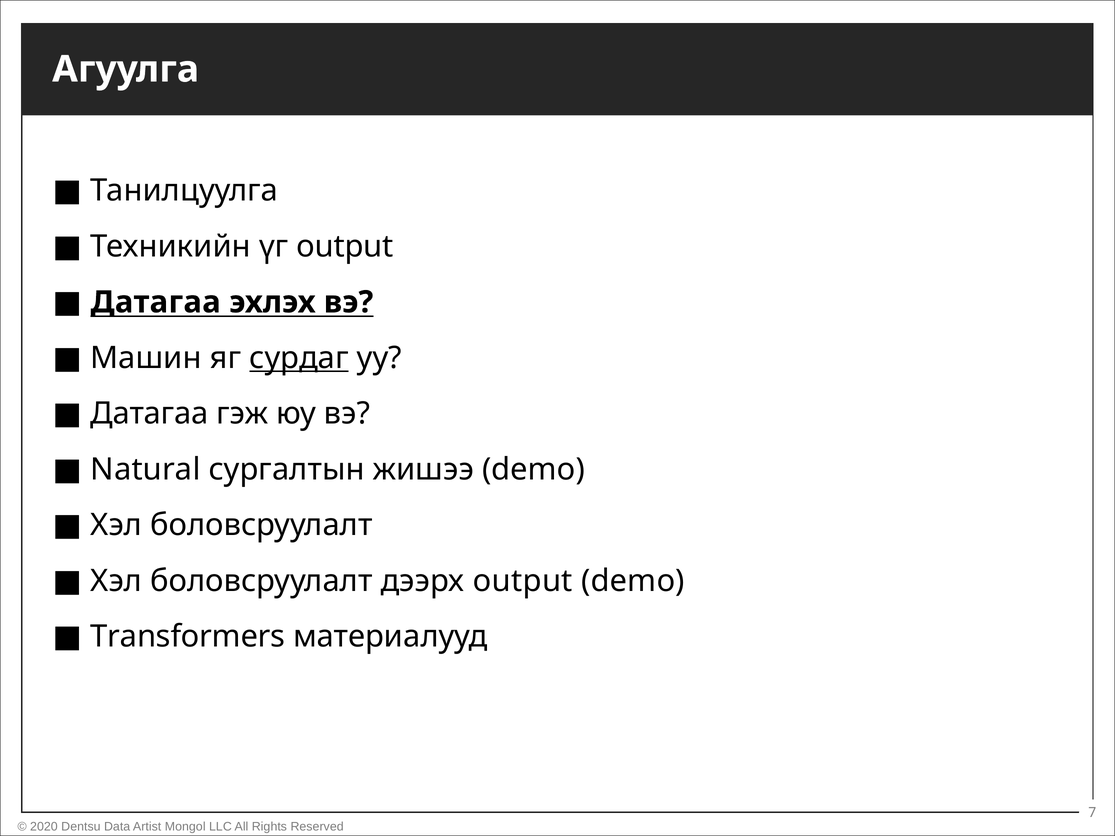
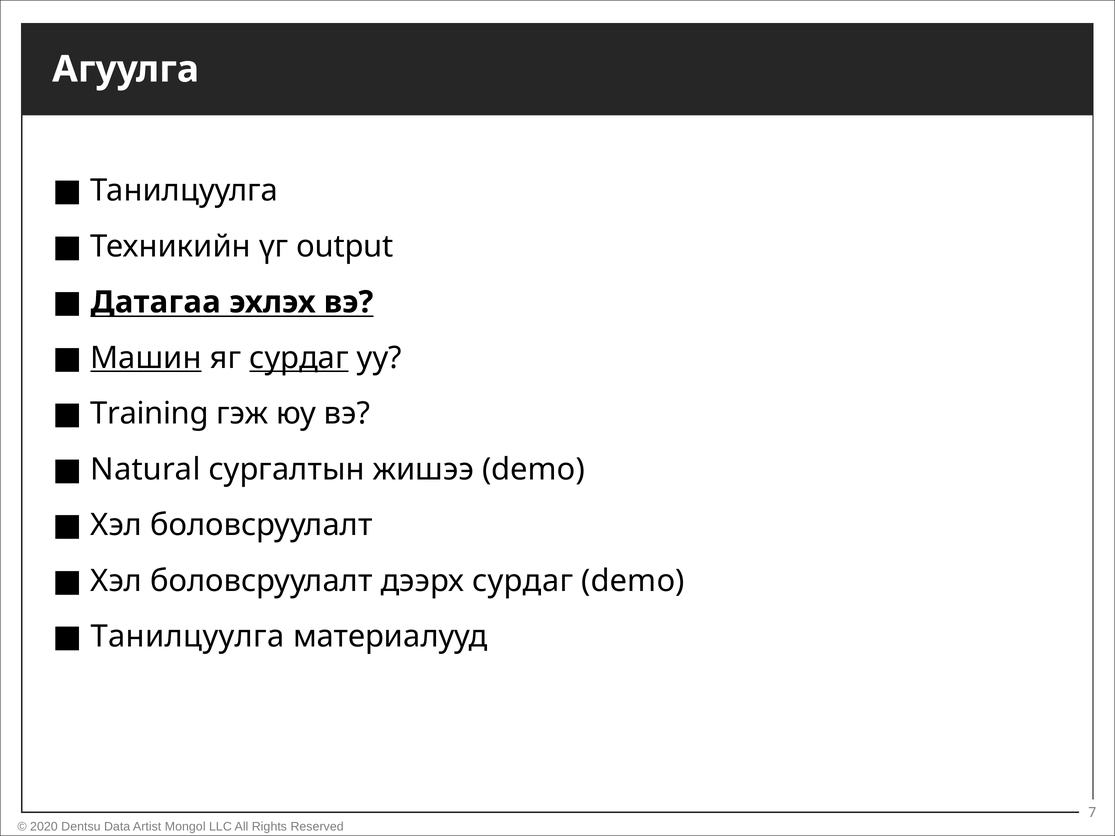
Машин underline: none -> present (146, 358)
Датагаа: Датагаа -> Training (149, 414)
дээрх output: output -> сурдаг (523, 581)
Transformers: Transformers -> Танилцуулга (188, 637)
